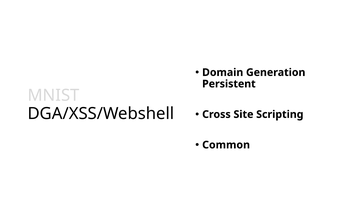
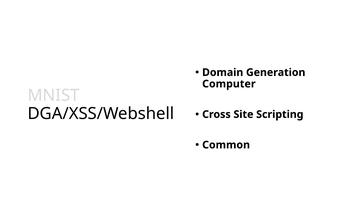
Persistent: Persistent -> Computer (229, 84)
